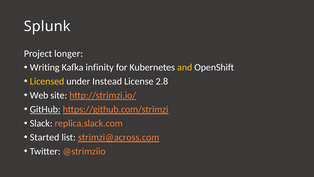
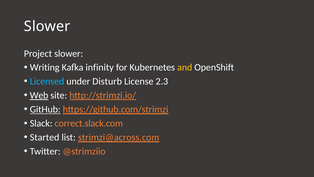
Splunk: Splunk -> Slower (47, 26)
Project longer: longer -> slower (69, 53)
Licensed colour: yellow -> light blue (47, 81)
Instead: Instead -> Disturb (107, 81)
2.8: 2.8 -> 2.3 (162, 81)
Web underline: none -> present (39, 95)
replica.slack.com: replica.slack.com -> correct.slack.com (89, 123)
